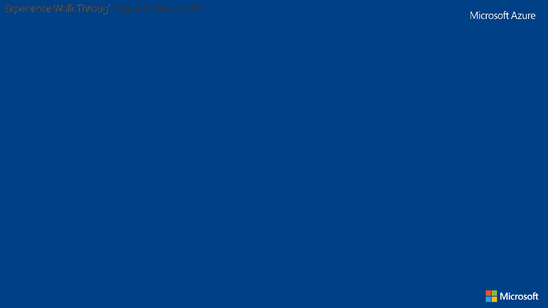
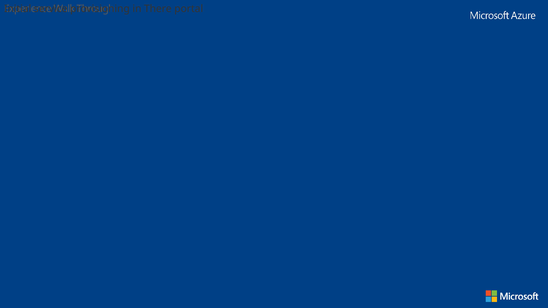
Video: Video -> There (158, 9)
